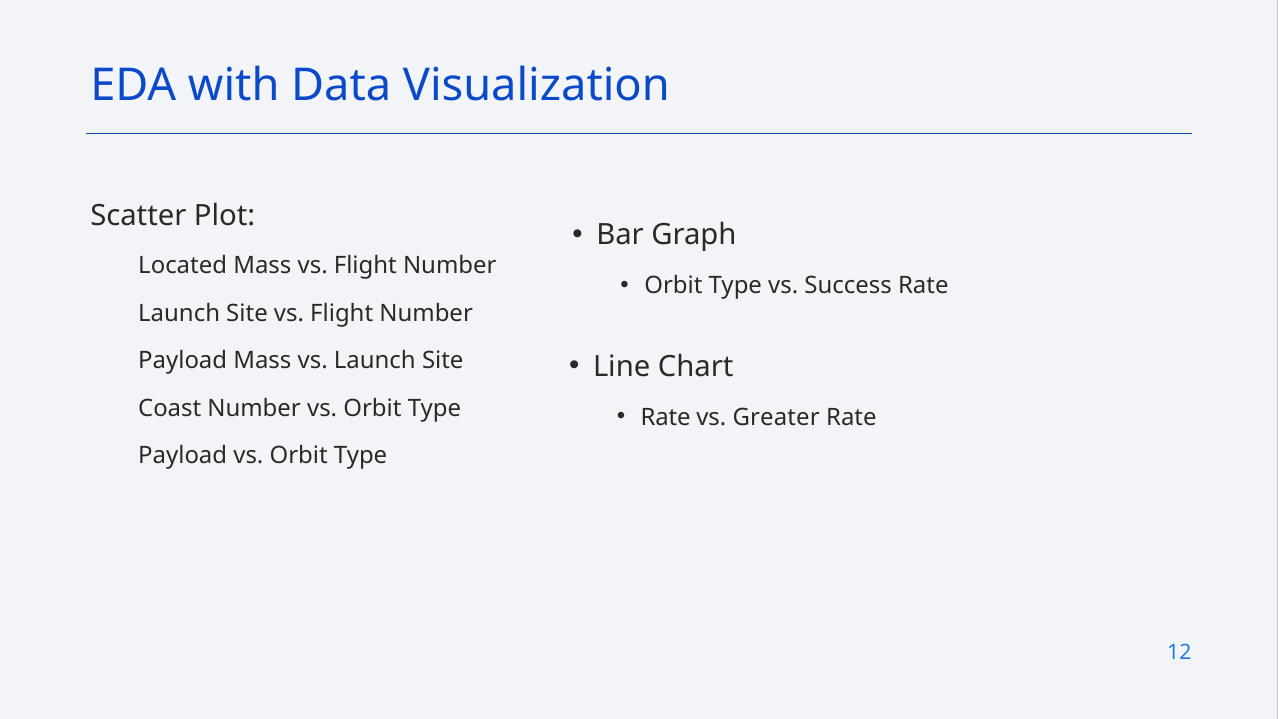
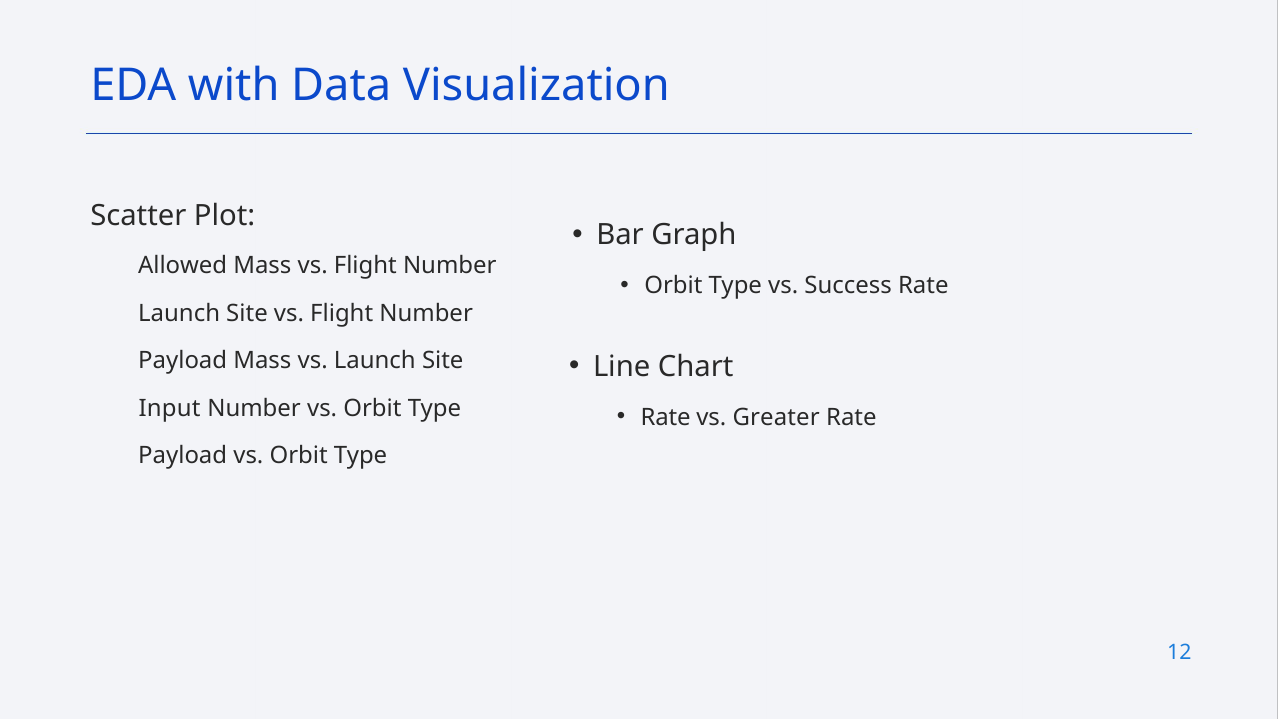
Located: Located -> Allowed (183, 266)
Coast: Coast -> Input (170, 408)
